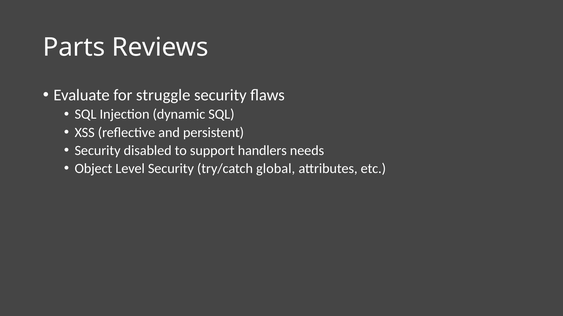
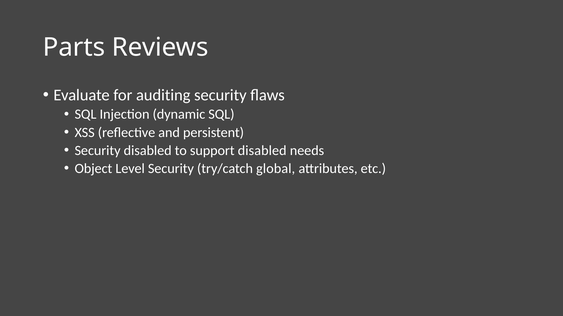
struggle: struggle -> auditing (163, 95)
support handlers: handlers -> disabled (262, 151)
